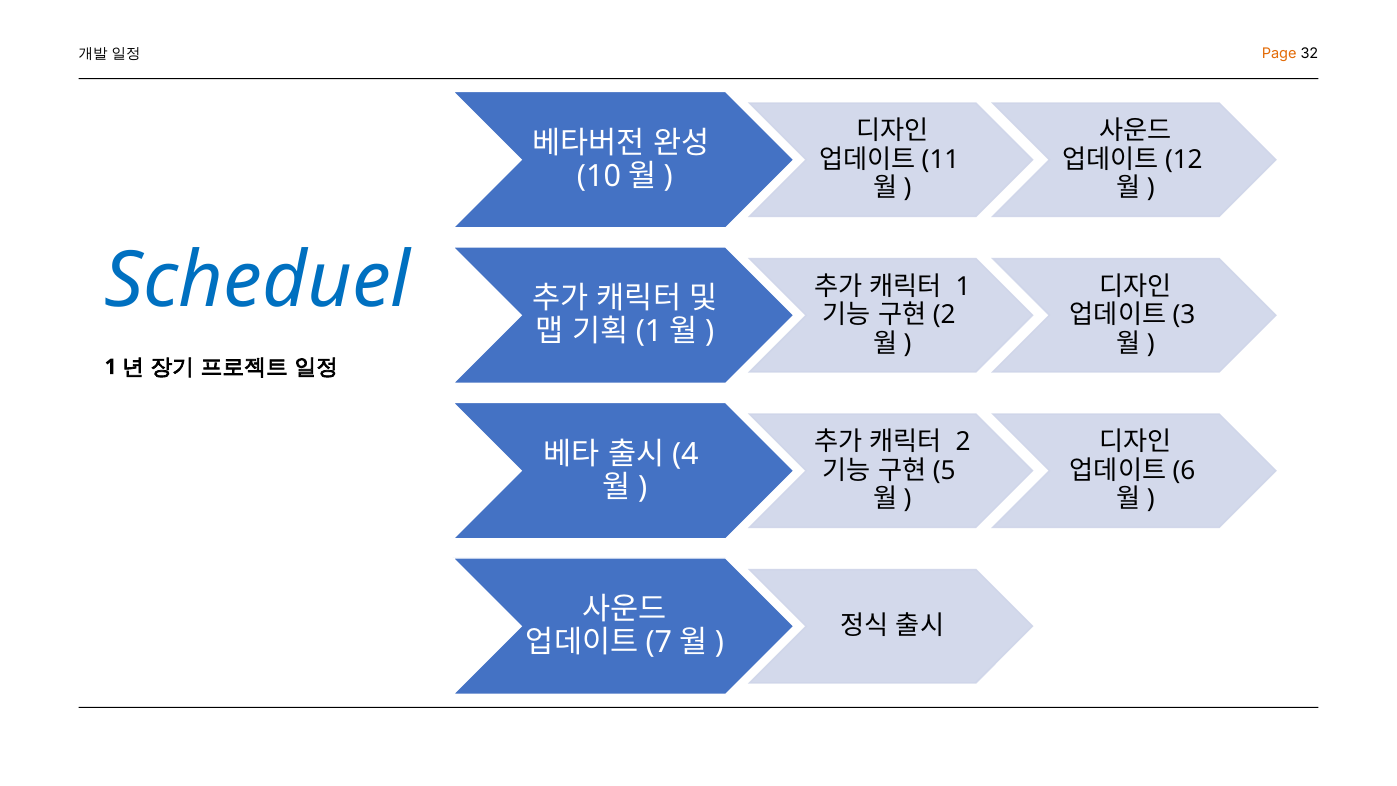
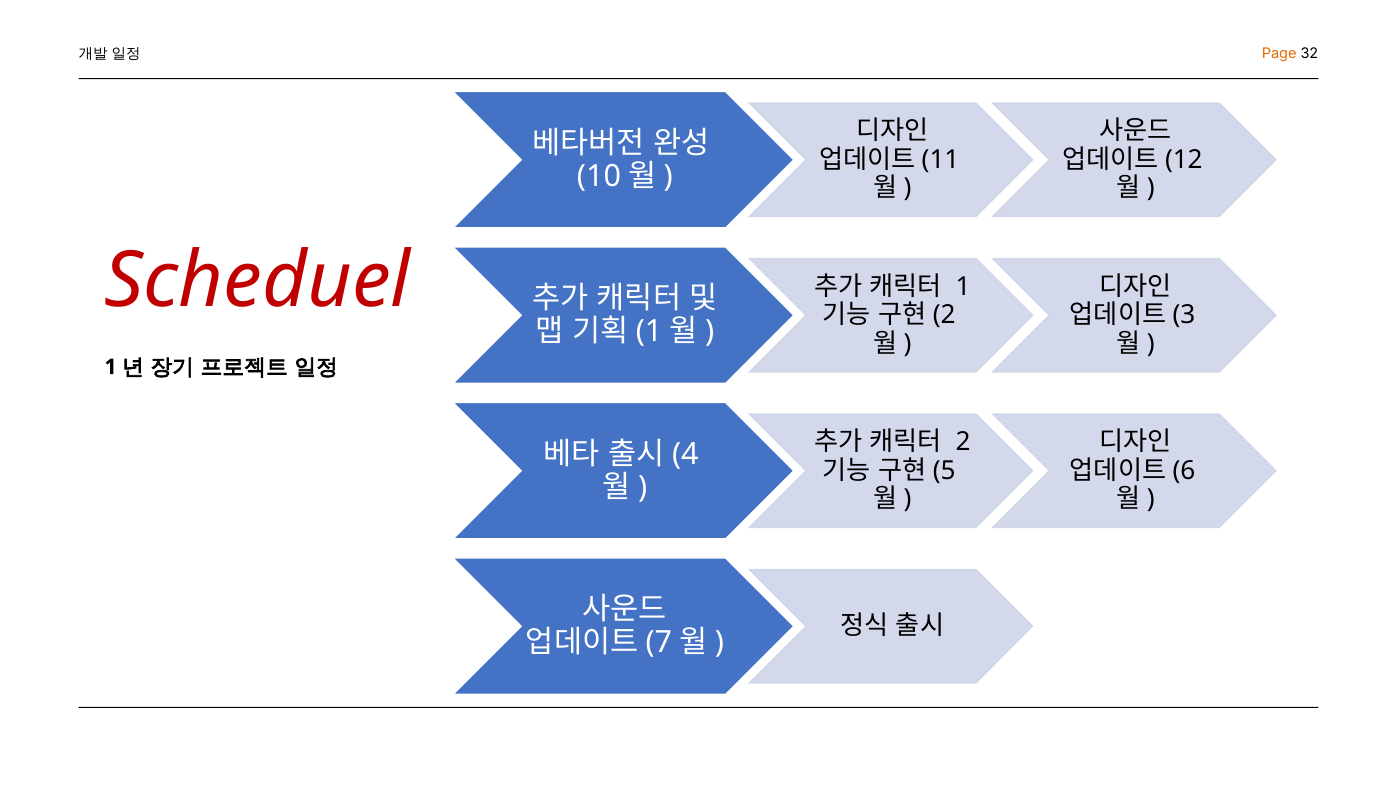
Scheduel colour: blue -> red (258, 281)
